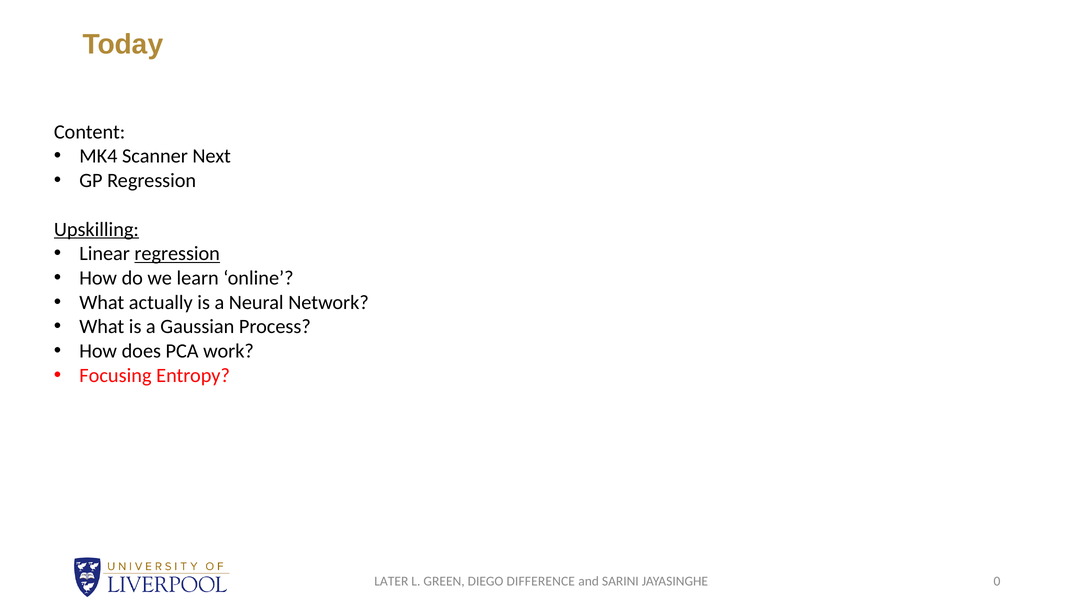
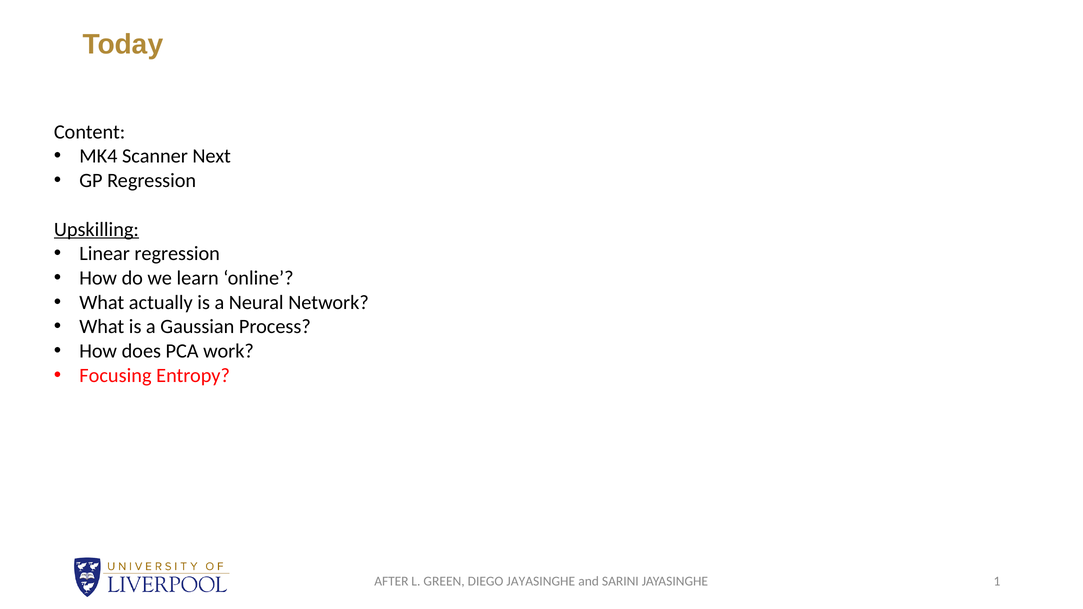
regression underline: present -> none (177, 254)
LATER: LATER -> AFTER (391, 582)
DIEGO DIFFERENCE: DIFFERENCE -> JAYASINGHE (541, 582)
0: 0 -> 1 (997, 582)
